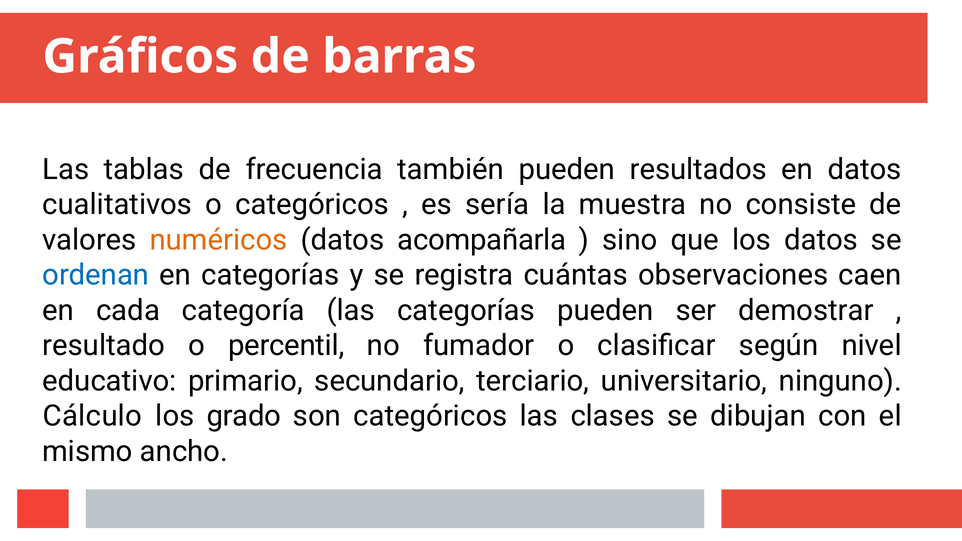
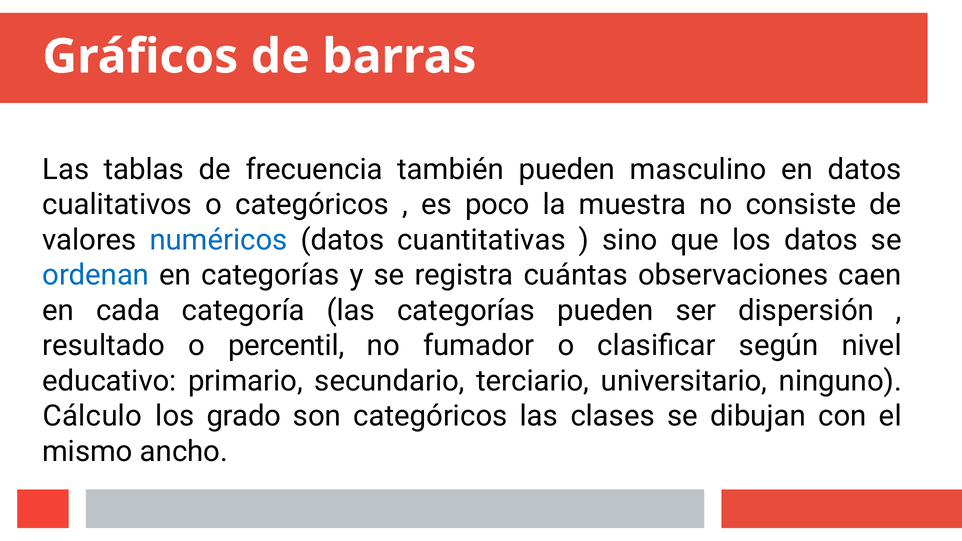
resultados: resultados -> masculino (698, 169)
sería: sería -> poco (497, 205)
numéricos colour: orange -> blue (219, 240)
acompañarla: acompañarla -> cuantitativas (482, 240)
demostrar: demostrar -> dispersión (806, 310)
